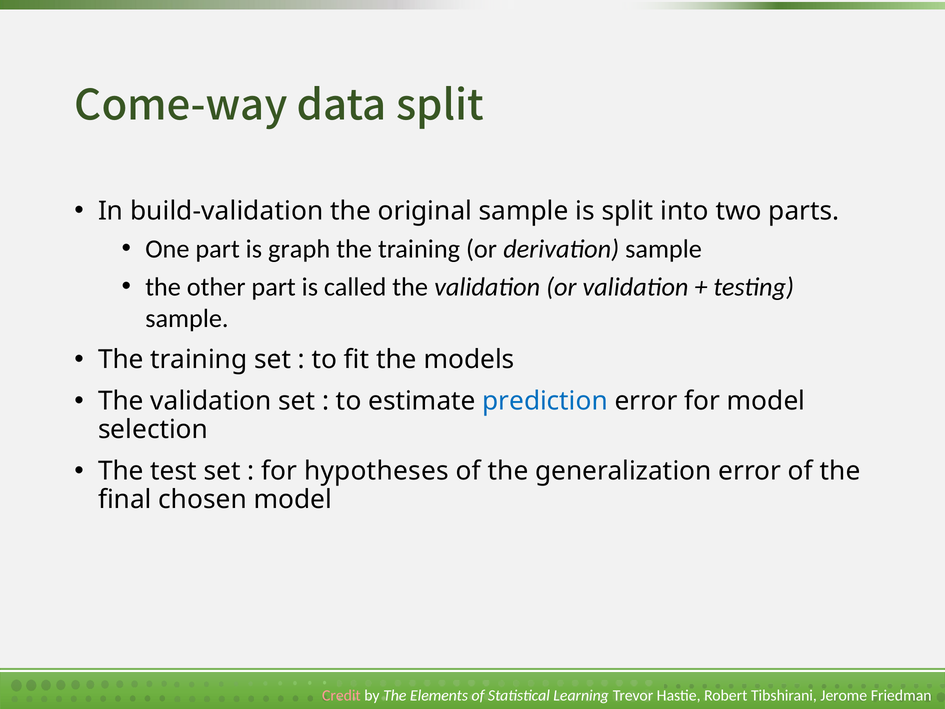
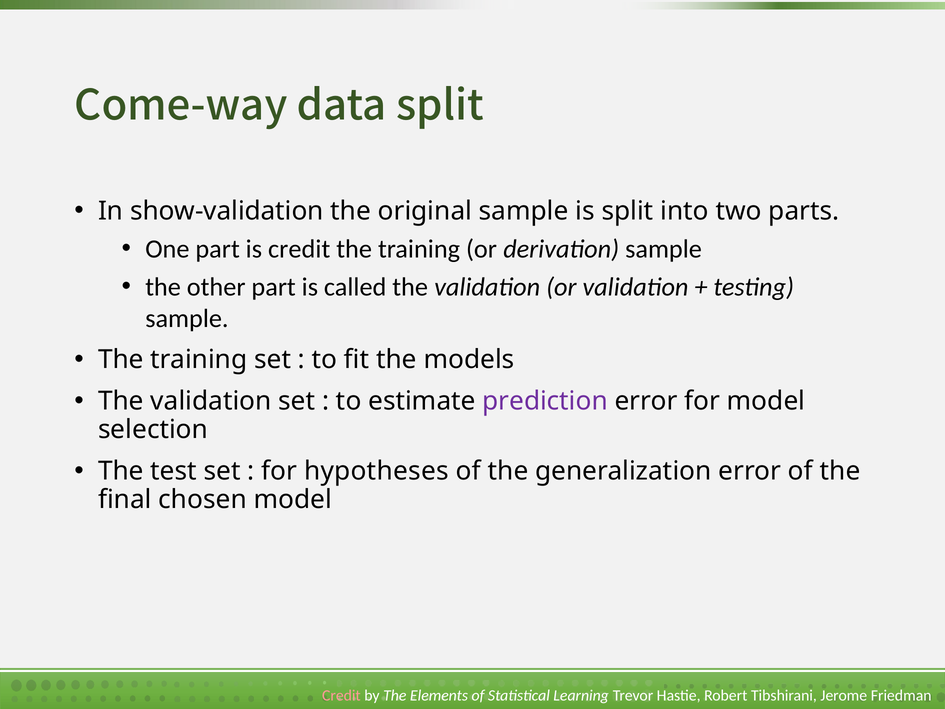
build-validation: build-validation -> show-validation (227, 211)
is graph: graph -> credit (299, 249)
prediction colour: blue -> purple (545, 401)
